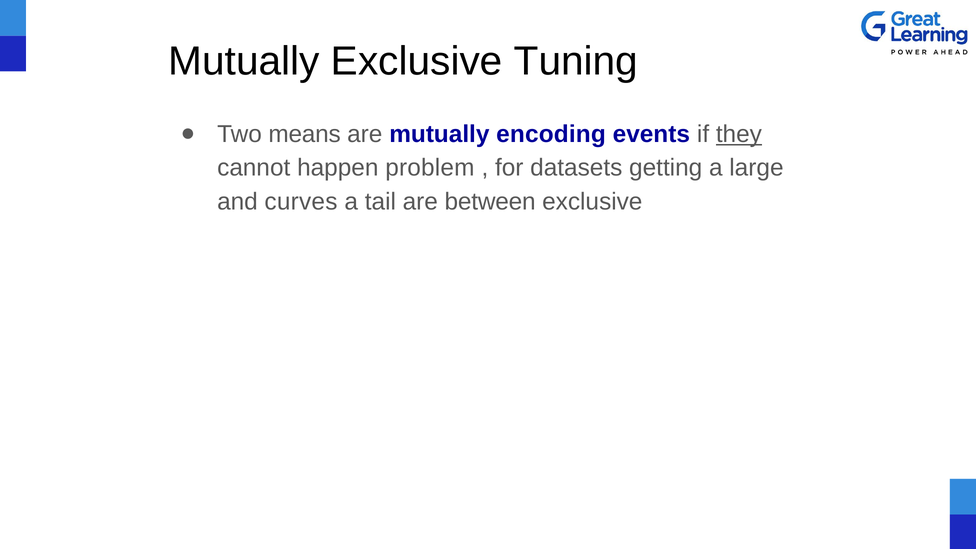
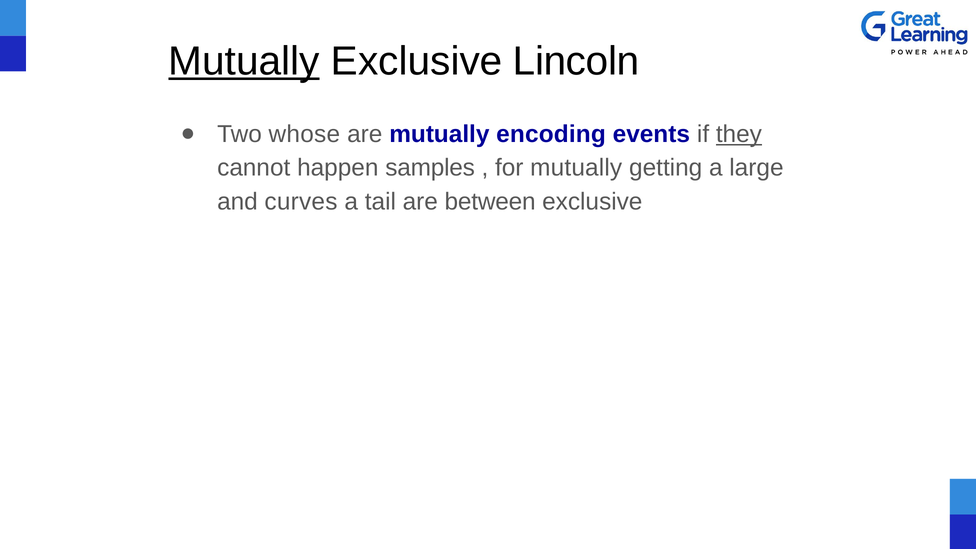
Mutually underline: none -> present (244, 61)
Tuning: Tuning -> Lincoln (576, 61)
means: means -> whose (304, 134)
problem: problem -> samples (430, 168)
for datasets: datasets -> mutually (576, 168)
